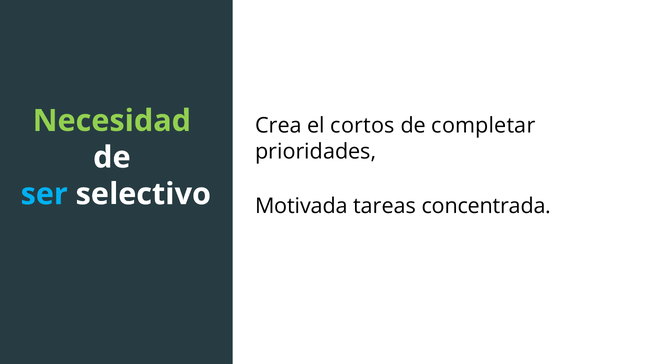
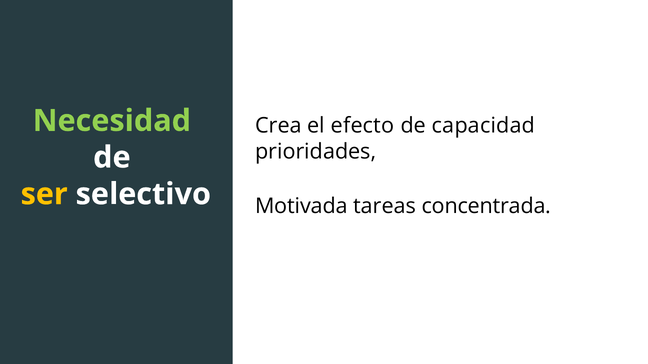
cortos: cortos -> efecto (363, 126)
completar: completar -> capacidad (483, 126)
ser colour: light blue -> yellow (44, 194)
